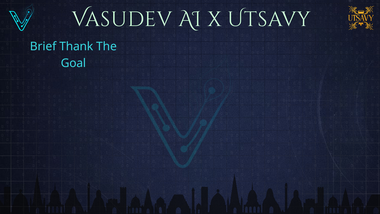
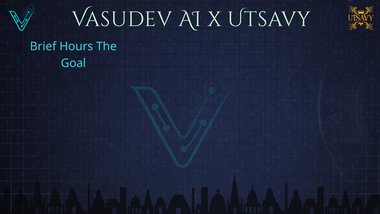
Thank: Thank -> Hours (76, 47)
